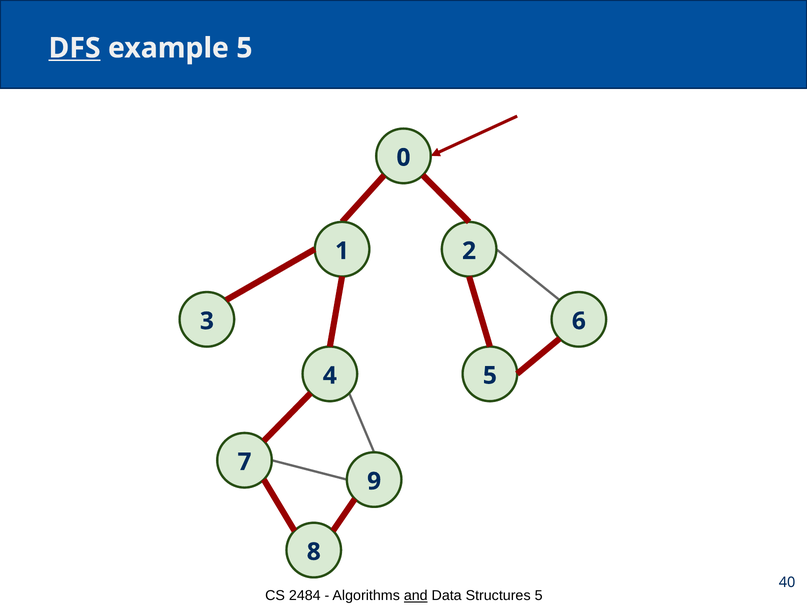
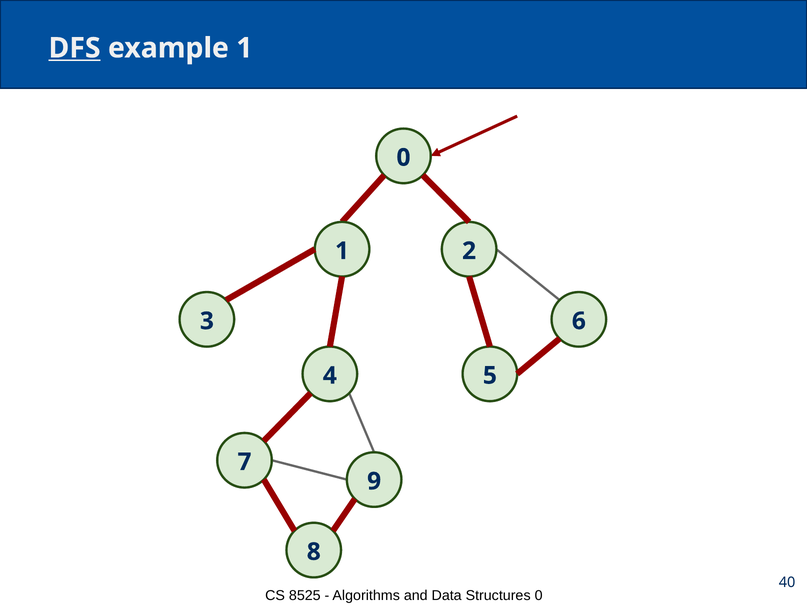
example 5: 5 -> 1 (244, 48)
2484: 2484 -> 8525 (305, 595)
and underline: present -> none (416, 595)
Structures 5: 5 -> 0 (539, 595)
